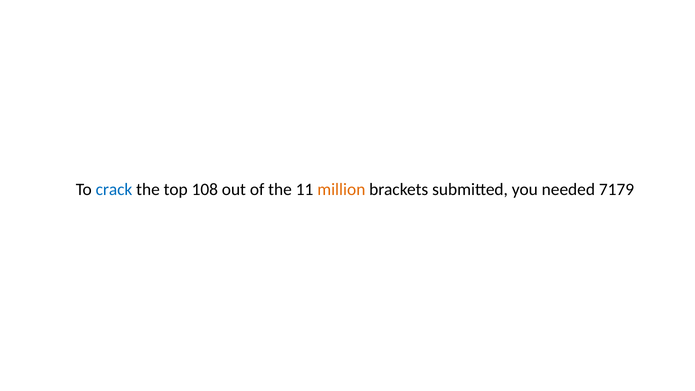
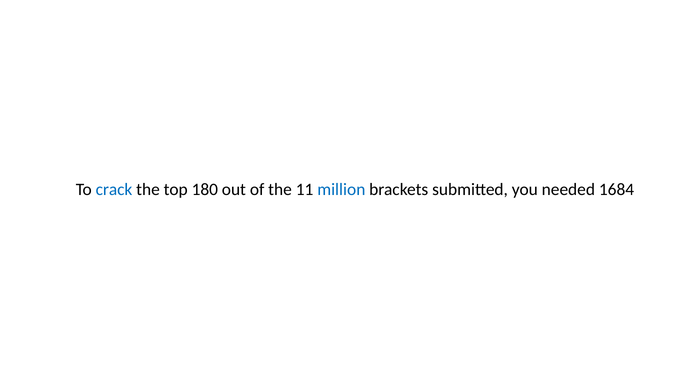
108: 108 -> 180 (205, 189)
million colour: orange -> blue (341, 189)
7179: 7179 -> 1684 (617, 189)
